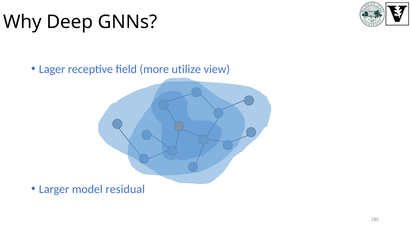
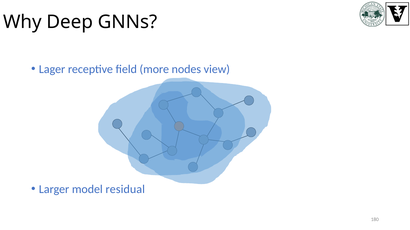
utilize: utilize -> nodes (186, 69)
